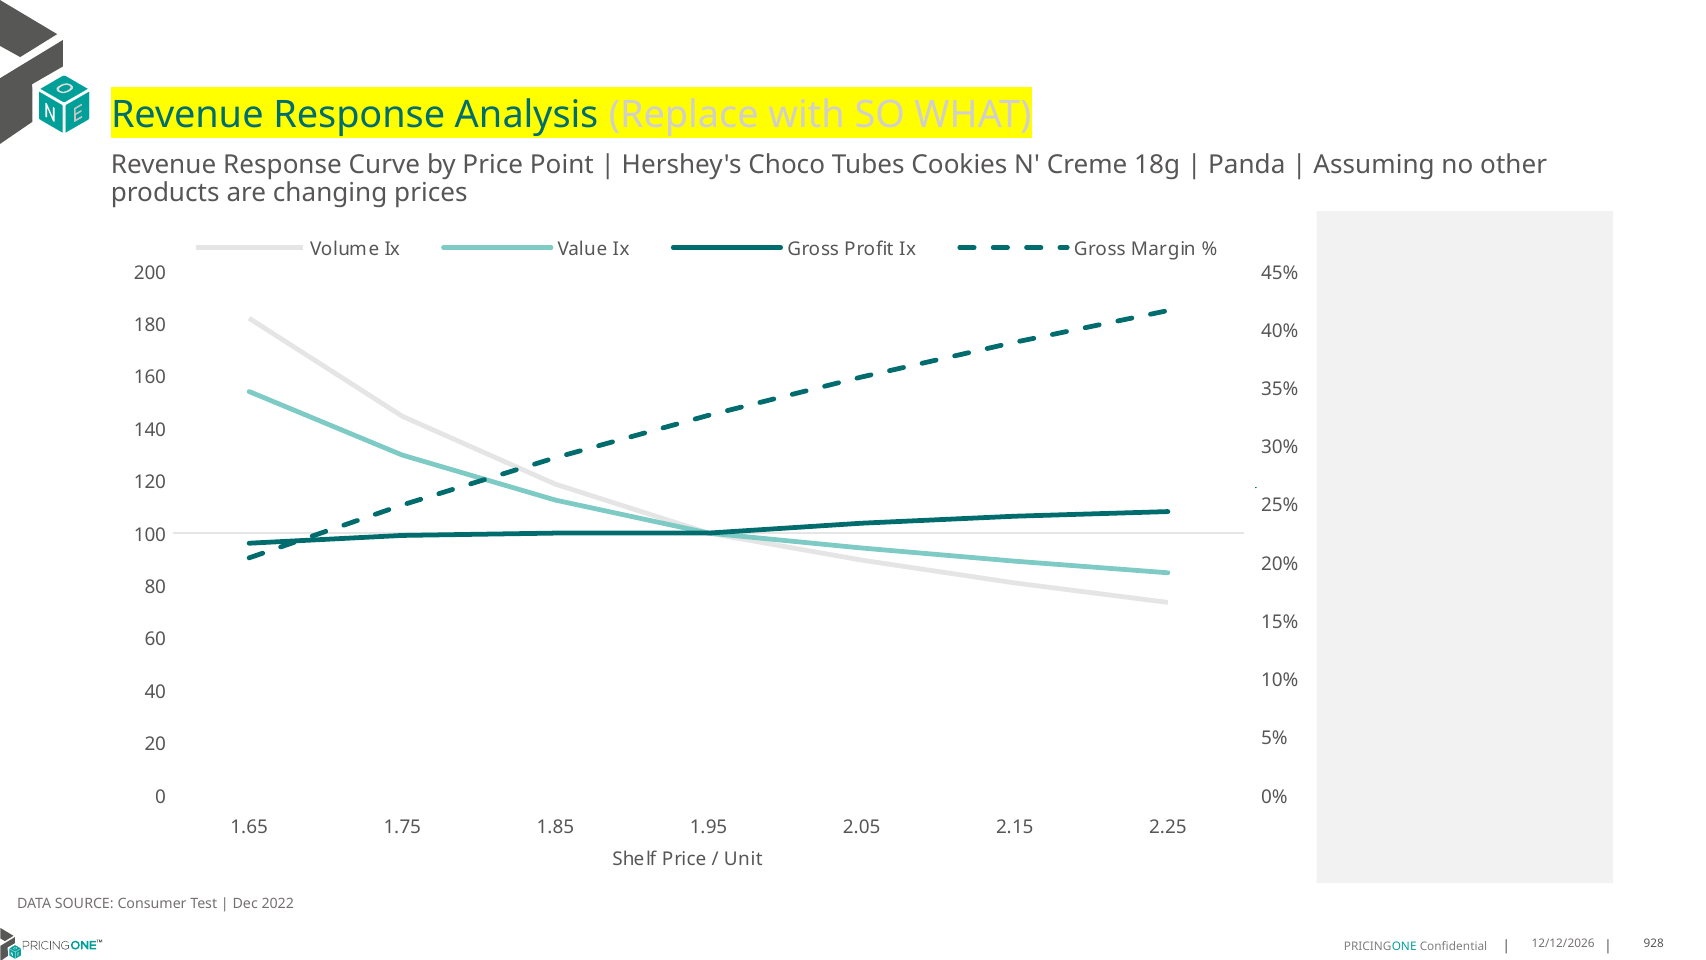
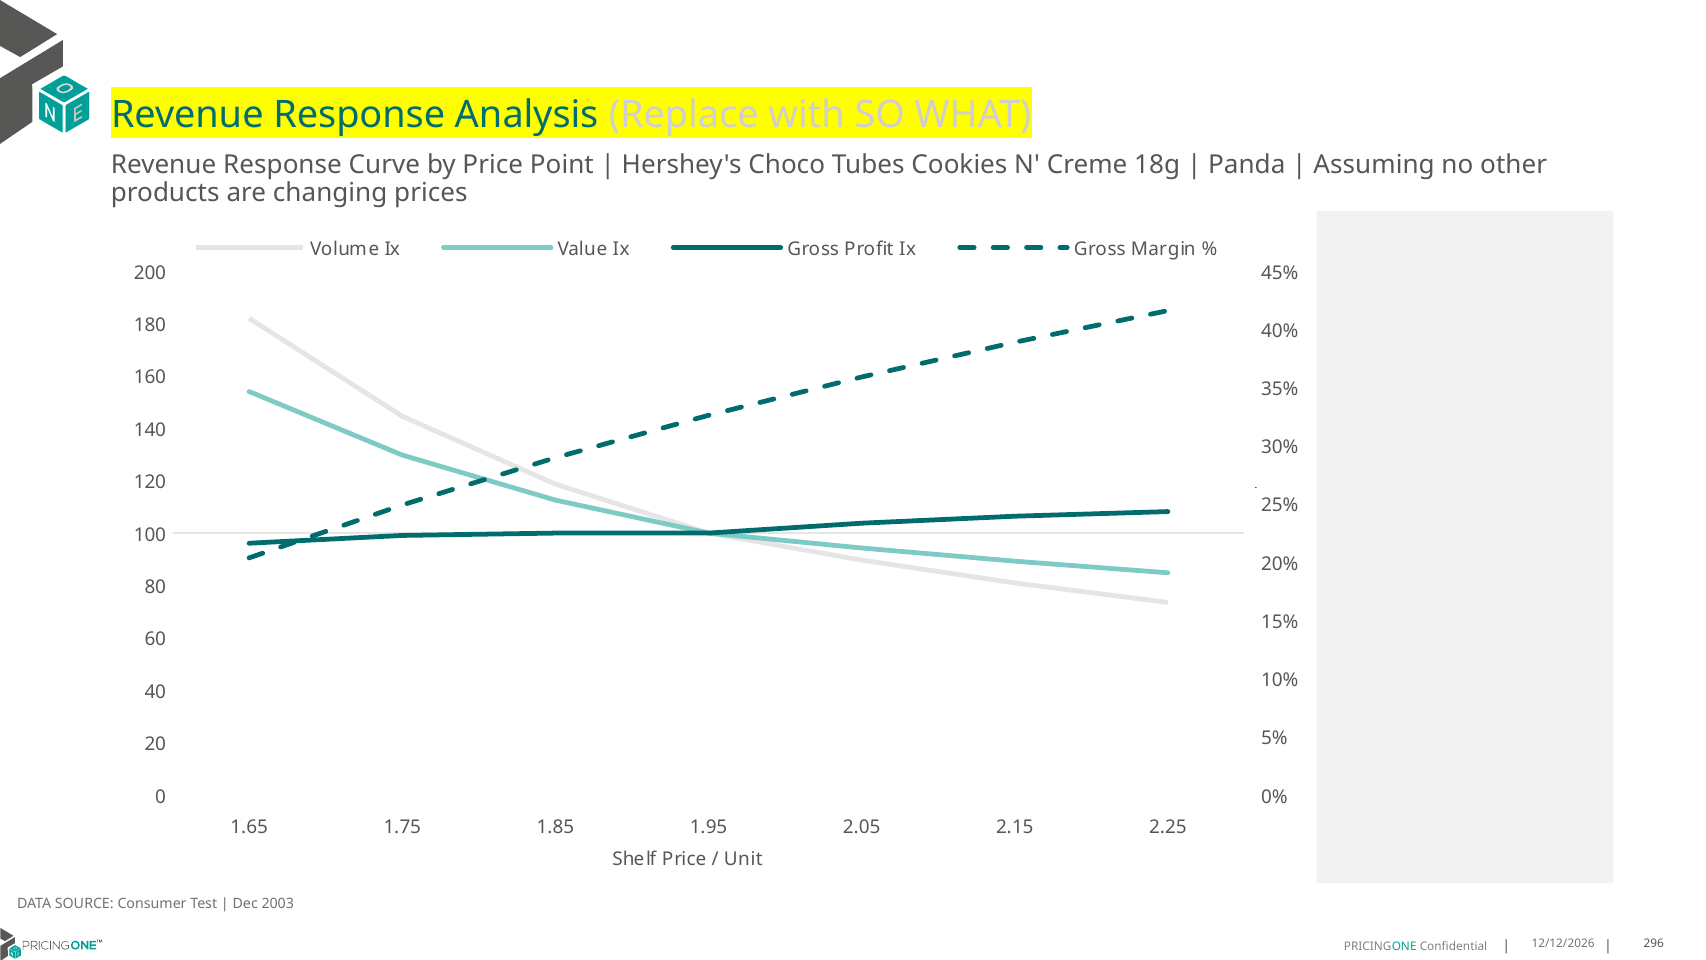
2022: 2022 -> 2003 (278, 904)
928: 928 -> 296 (1654, 944)
